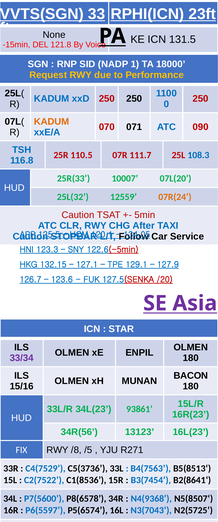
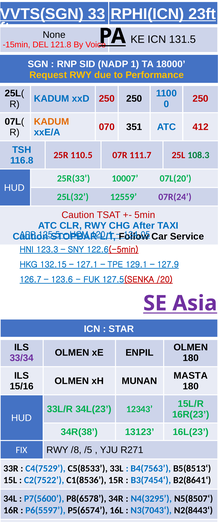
071: 071 -> 351 (134, 127)
090: 090 -> 412 (201, 127)
108.3 colour: blue -> green (198, 155)
07R(24 colour: orange -> purple (175, 197)
BACON: BACON -> MASTA (191, 375)
93861: 93861 -> 12343 (139, 409)
34R(56: 34R(56 -> 34R(38 (79, 432)
C5(3736: C5(3736 -> C5(8533 (88, 468)
N4(9368: N4(9368 -> N4(3295 (151, 498)
N2(5725‘: N2(5725‘ -> N2(8443‘ (193, 510)
